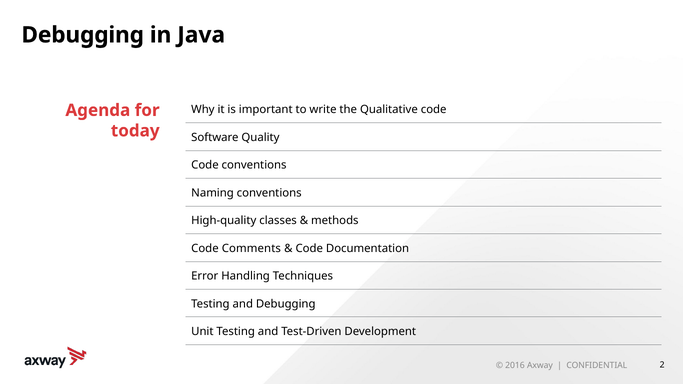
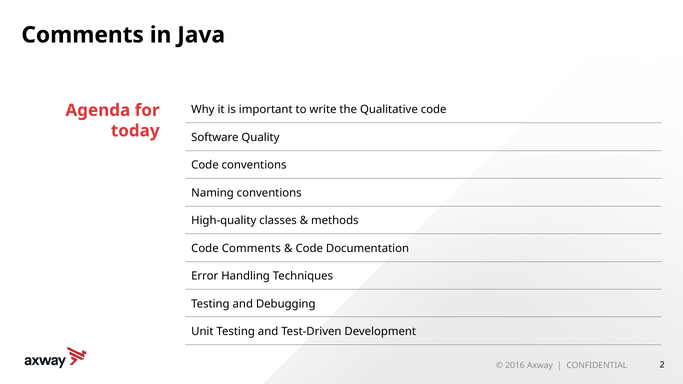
Debugging: Debugging -> Comments (83, 35)
